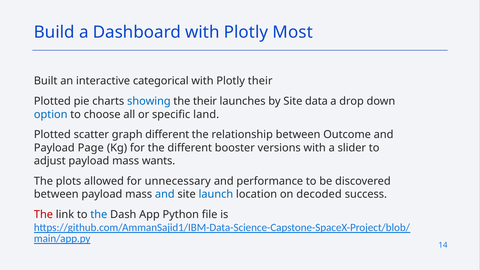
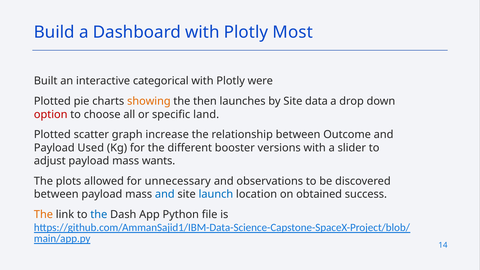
Plotly their: their -> were (260, 81)
showing colour: blue -> orange (149, 101)
the their: their -> then (205, 101)
option colour: blue -> red (51, 114)
graph different: different -> increase (167, 135)
Page: Page -> Used (91, 148)
performance: performance -> observations (270, 181)
decoded: decoded -> obtained (319, 194)
The colour: red -> orange (43, 214)
